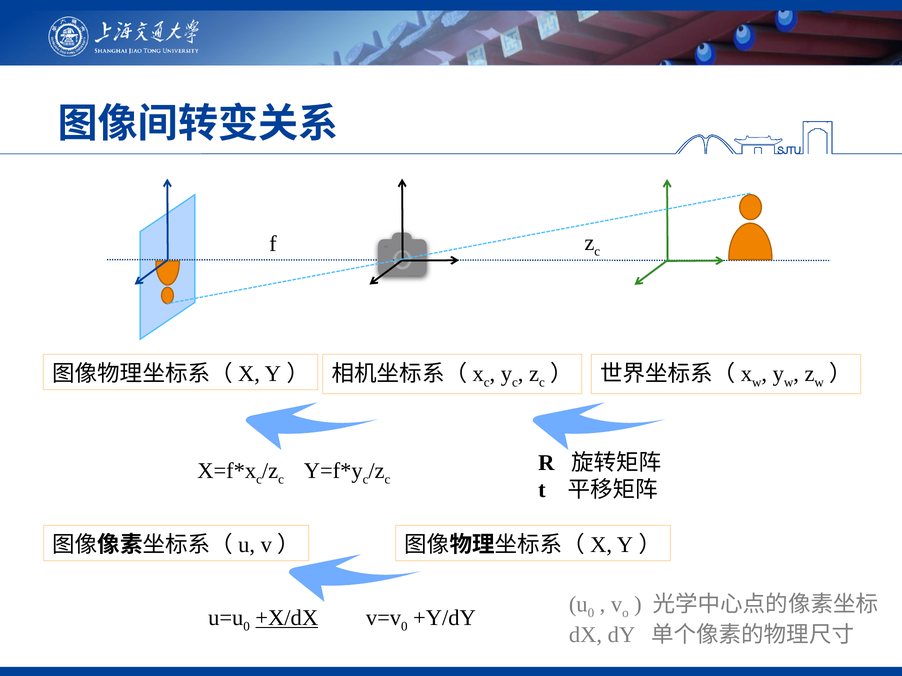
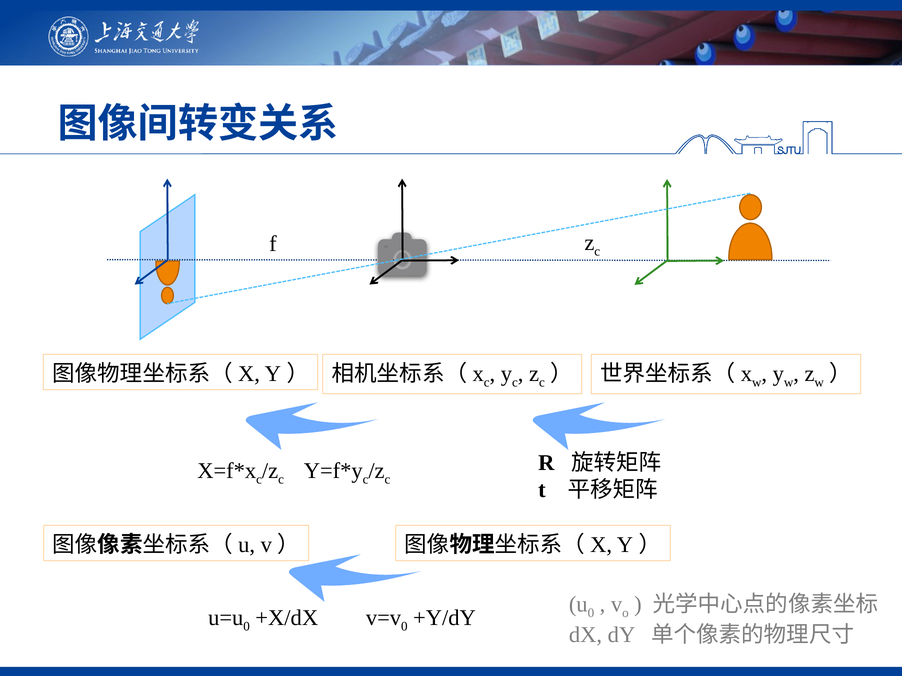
+X/dX underline: present -> none (287, 618)
